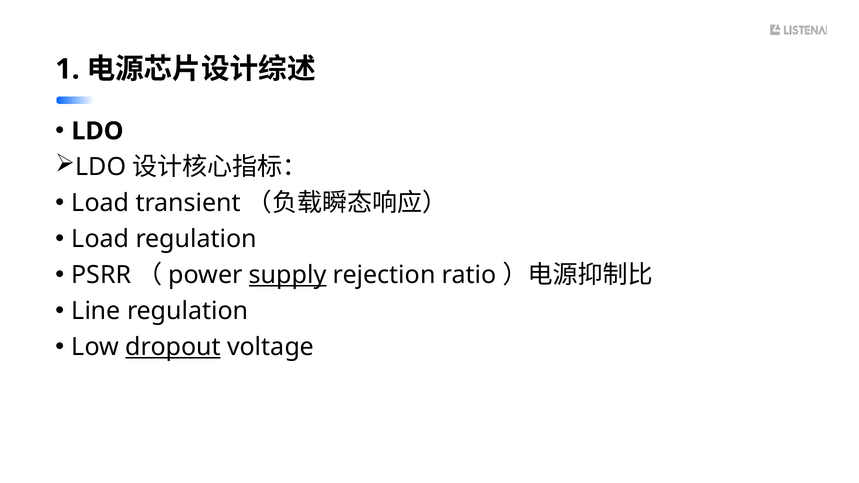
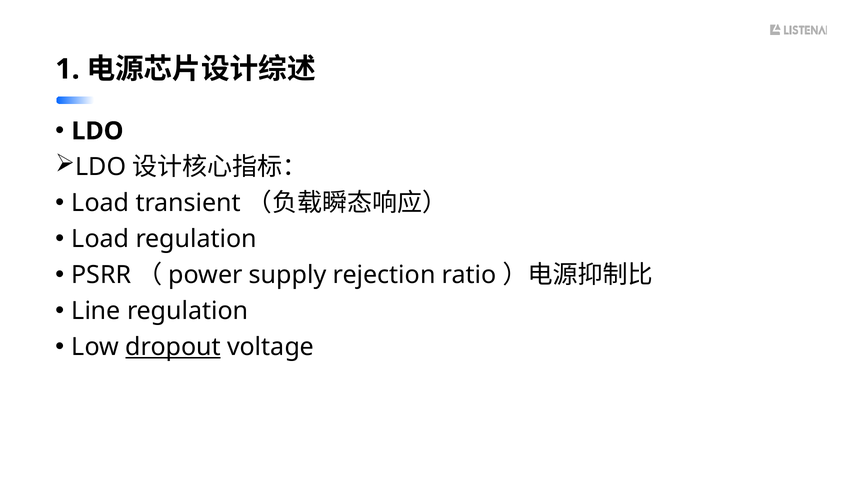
supply underline: present -> none (288, 275)
